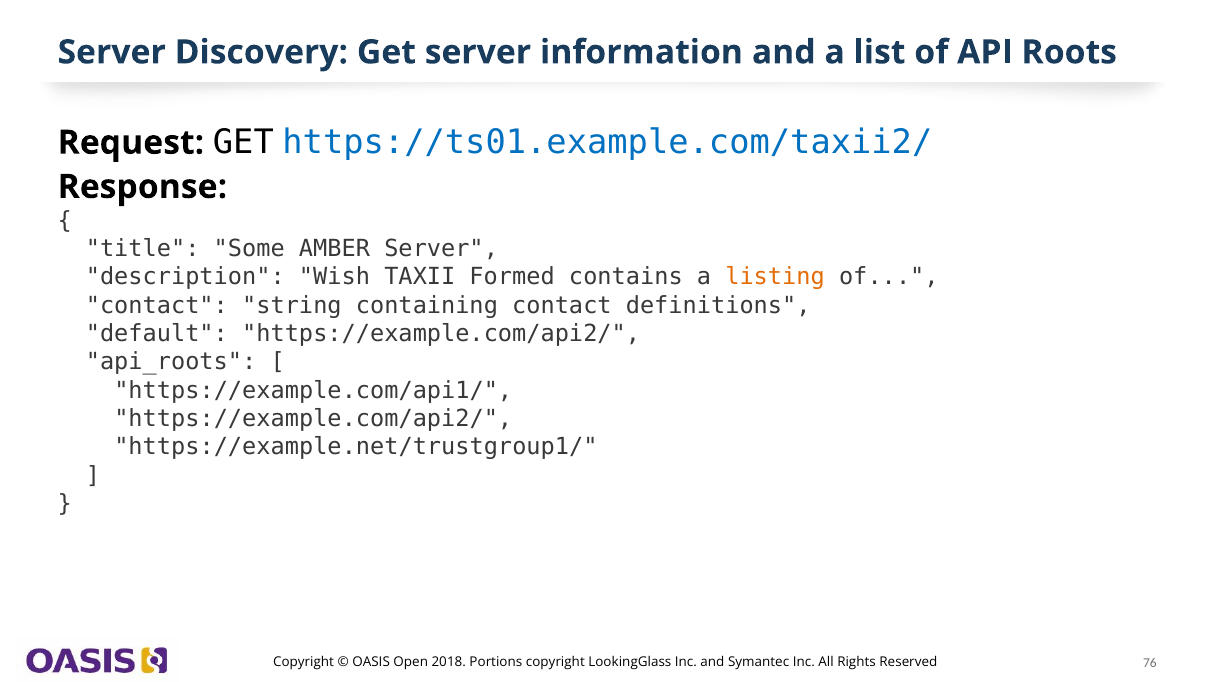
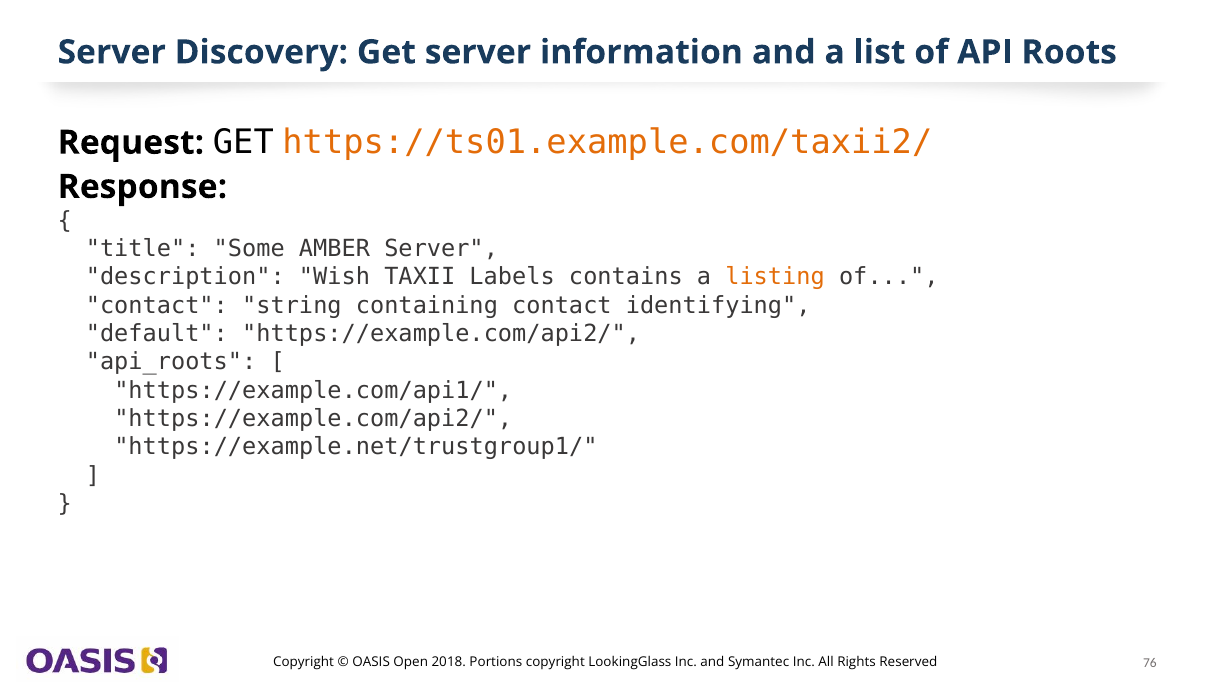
https://ts01.example.com/taxii2/ colour: blue -> orange (607, 143)
Formed: Formed -> Labels (512, 277)
definitions: definitions -> identifying (718, 305)
